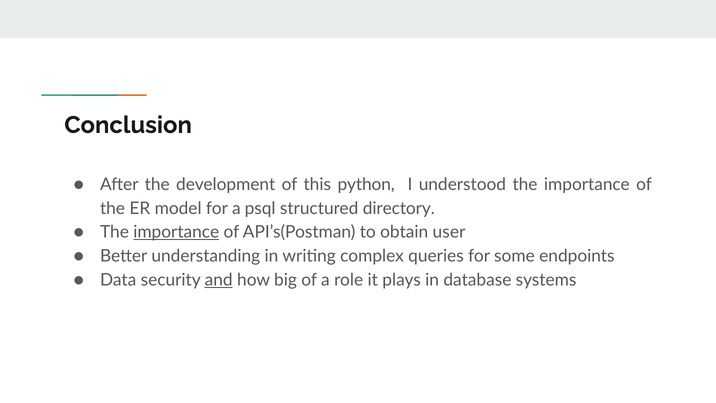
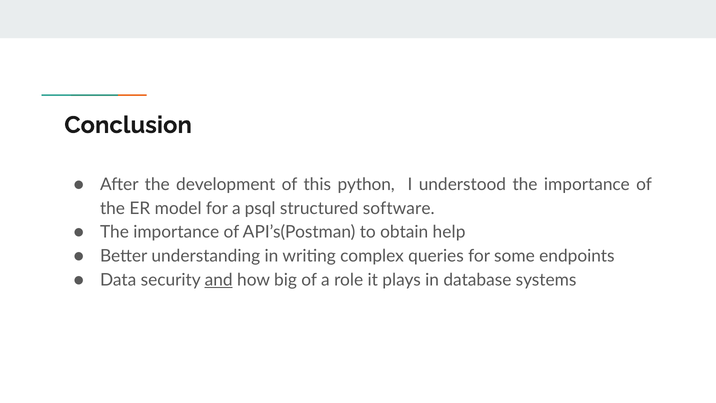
directory: directory -> software (399, 208)
importance underline: present -> none (176, 232)
user: user -> help (449, 232)
